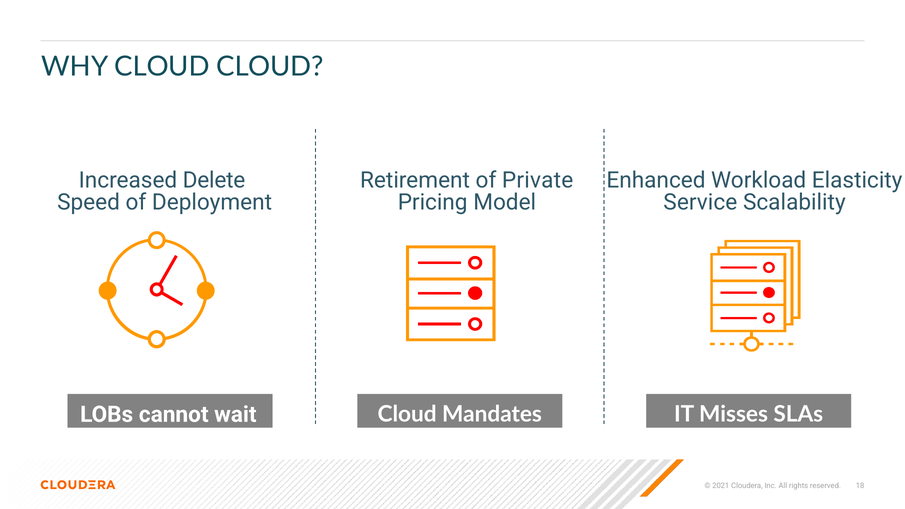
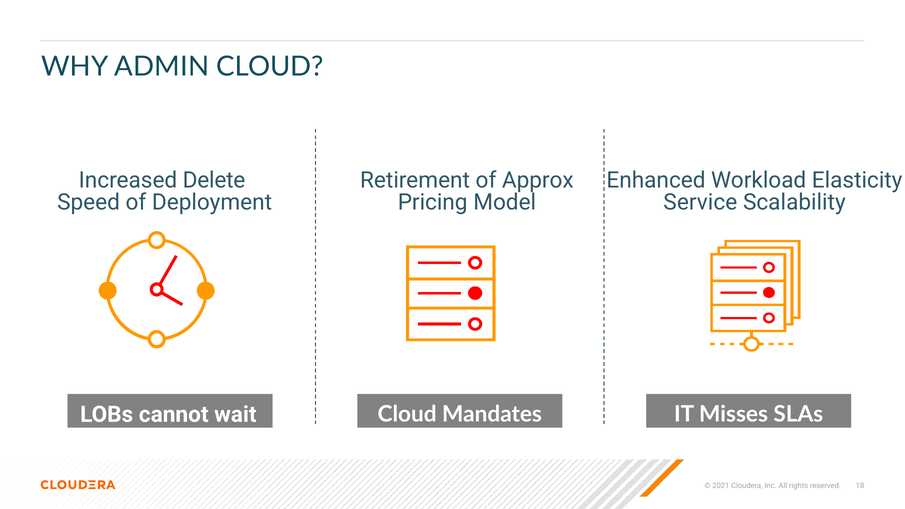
WHY CLOUD: CLOUD -> ADMIN (162, 66)
Private: Private -> Approx (538, 181)
